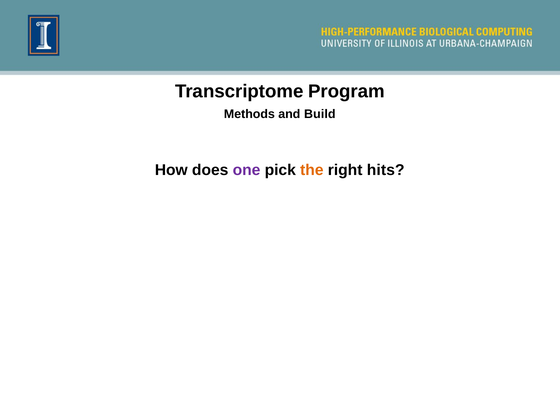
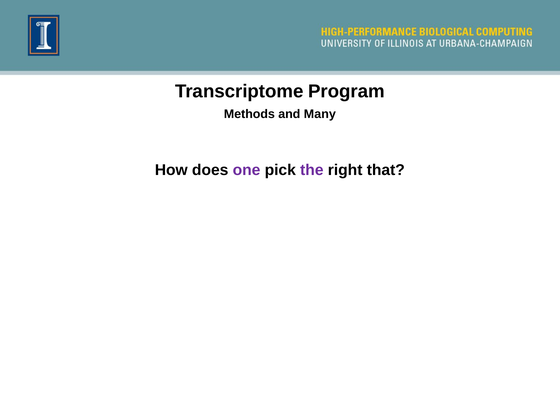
Build: Build -> Many (320, 114)
the colour: orange -> purple (312, 170)
hits: hits -> that (386, 170)
